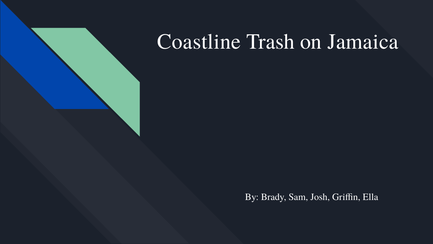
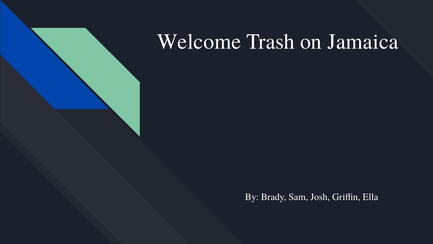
Coastline: Coastline -> Welcome (199, 41)
